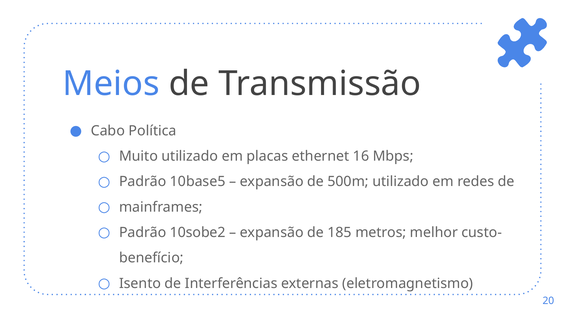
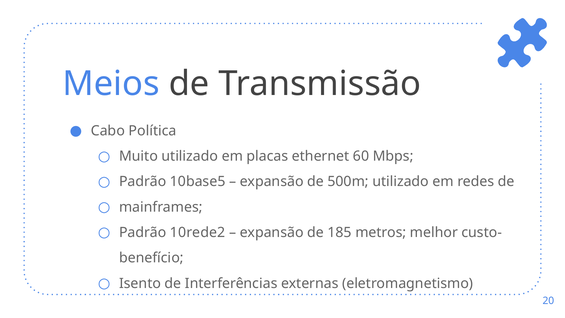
16: 16 -> 60 (361, 156)
10sobe2: 10sobe2 -> 10rede2 (198, 232)
